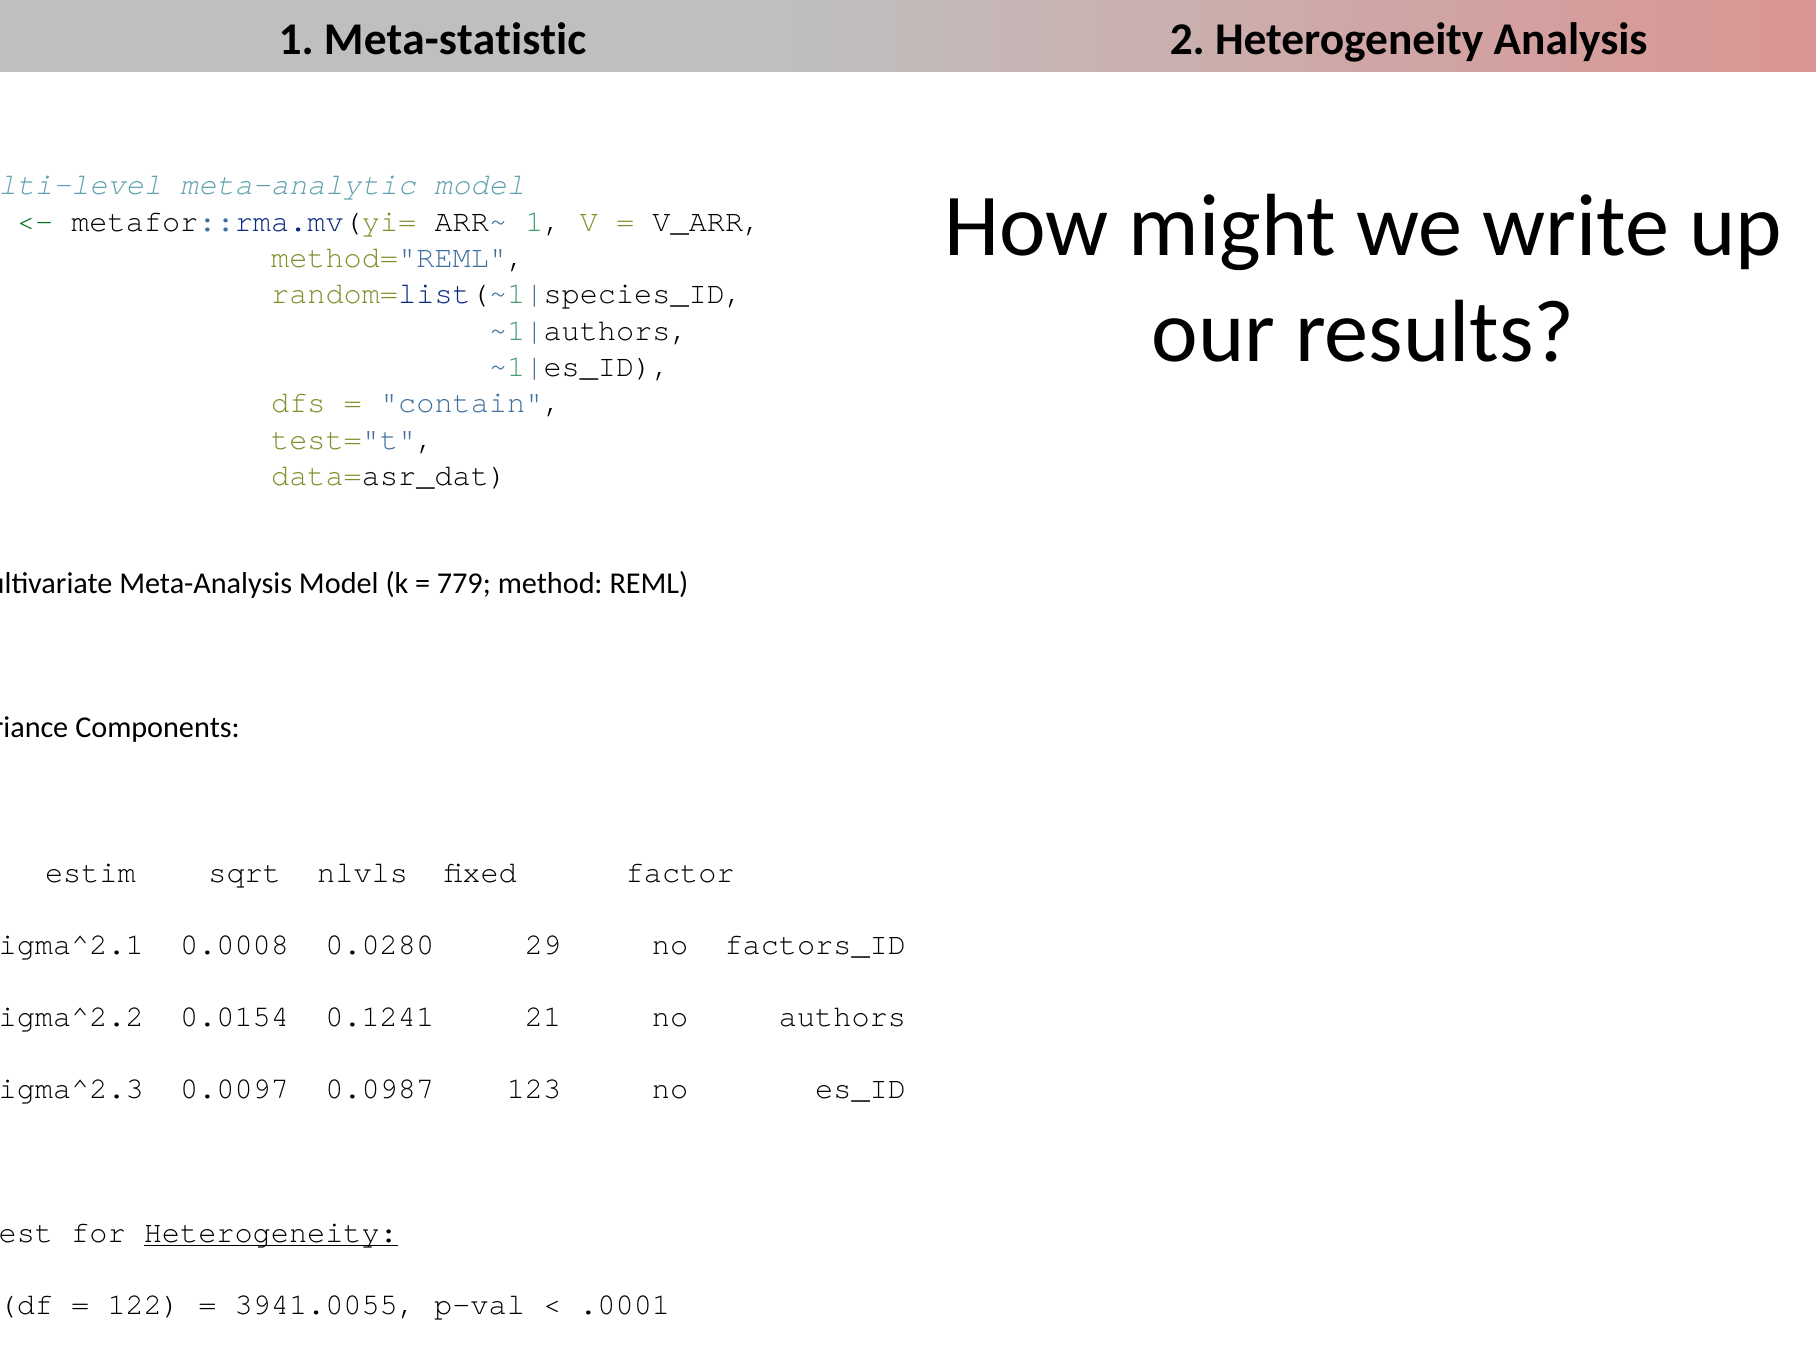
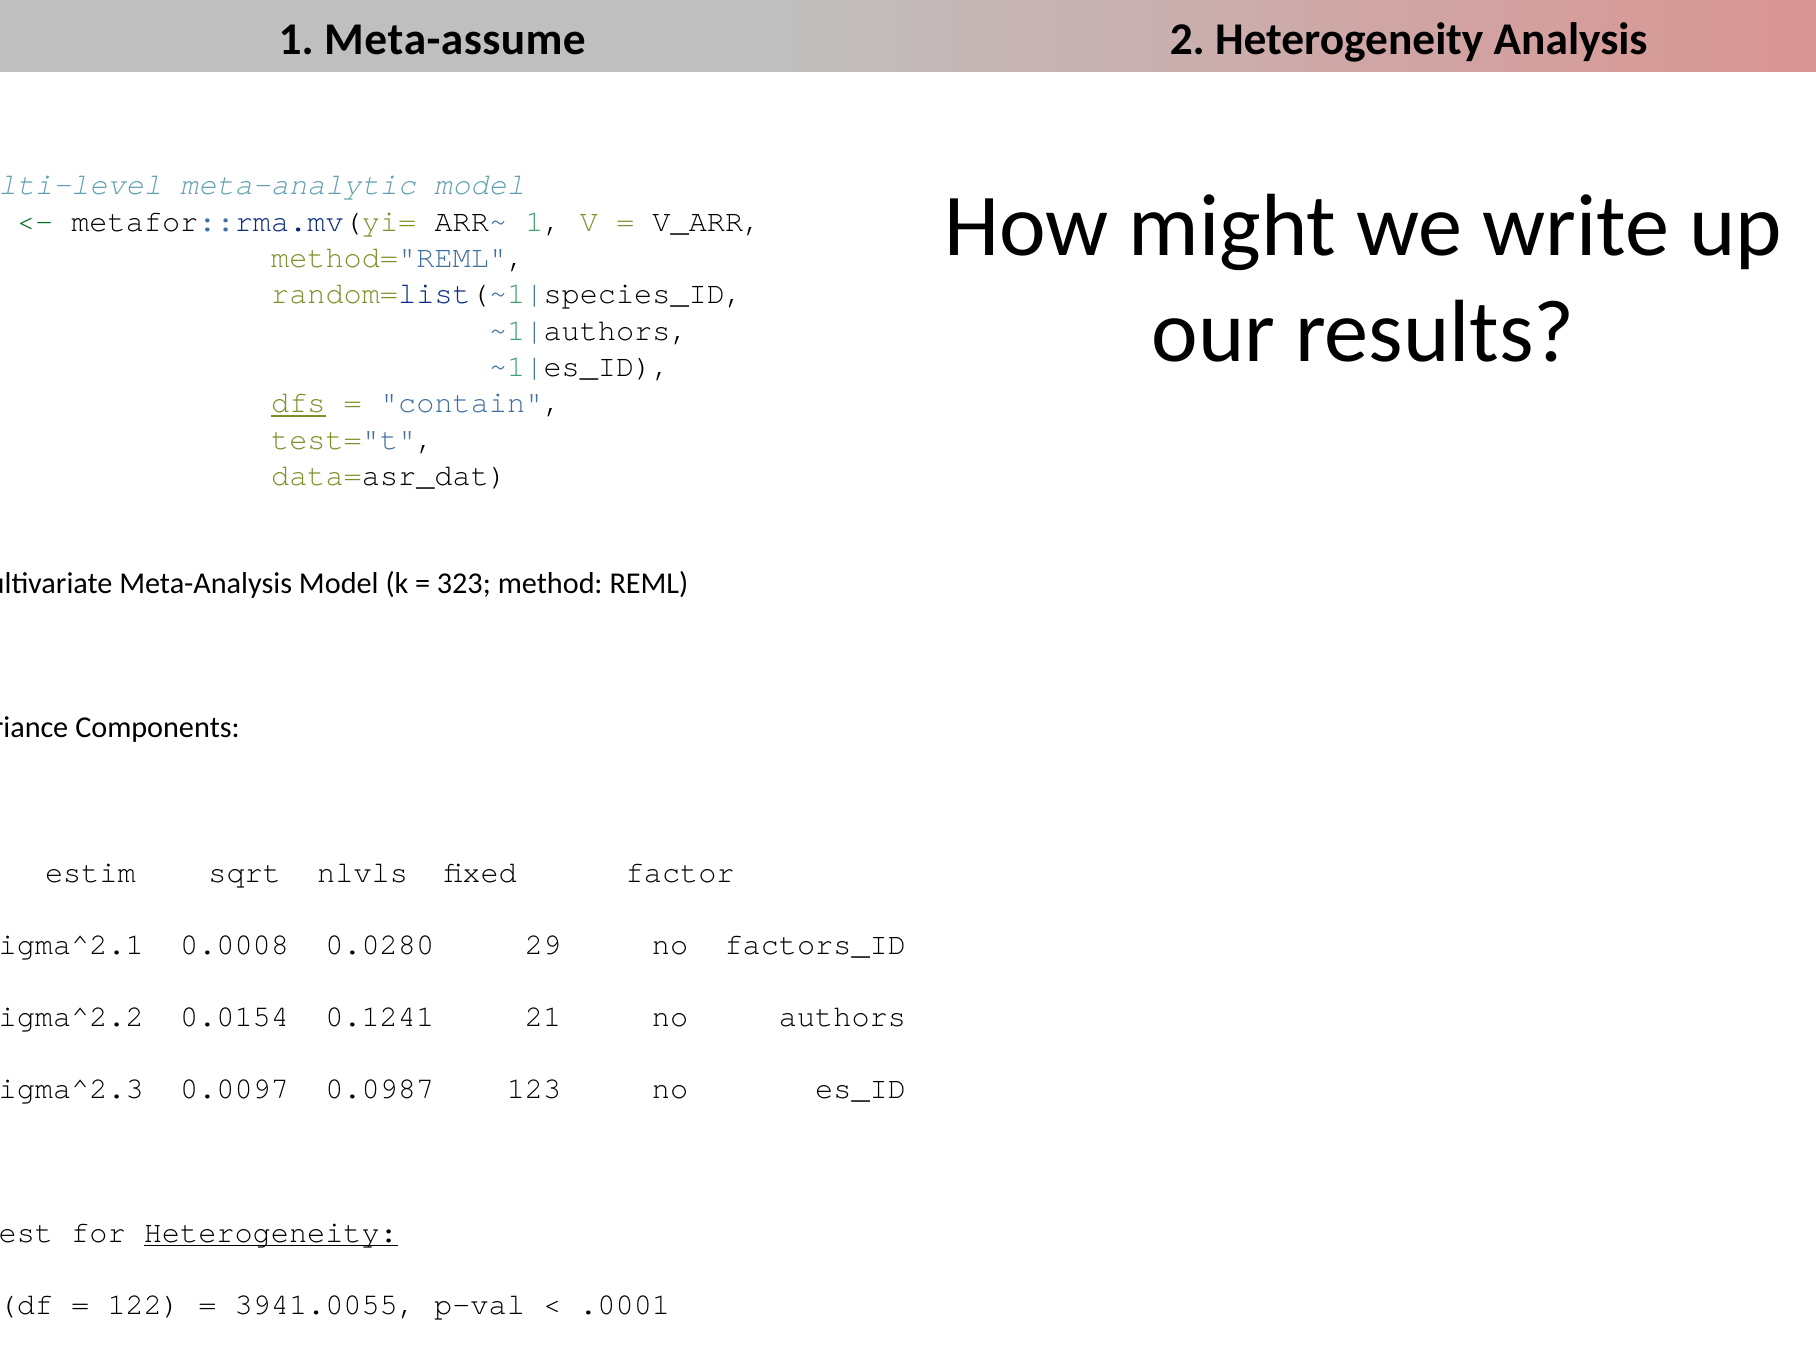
Meta-statistic: Meta-statistic -> Meta-assume (455, 39)
dfs underline: none -> present (298, 403)
779: 779 -> 323 (464, 584)
